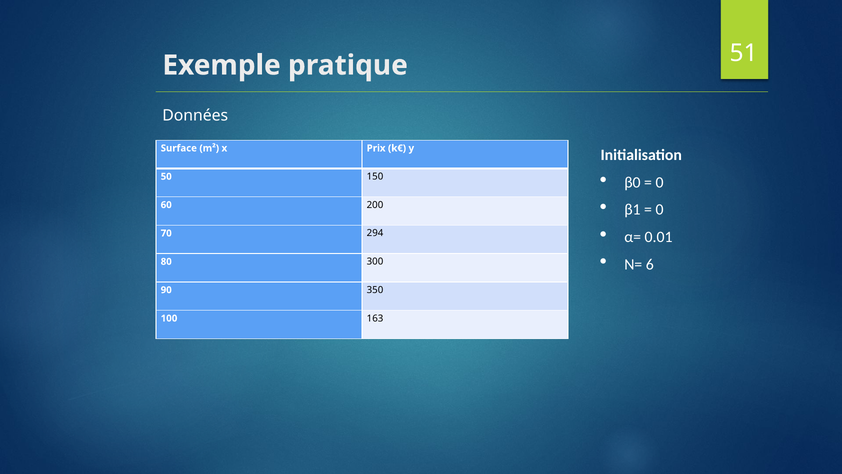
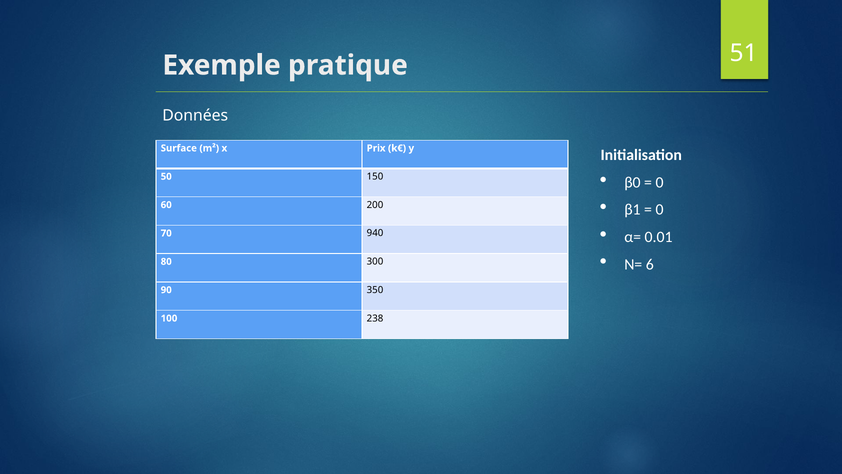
294: 294 -> 940 (375, 233)
163: 163 -> 238 (375, 318)
